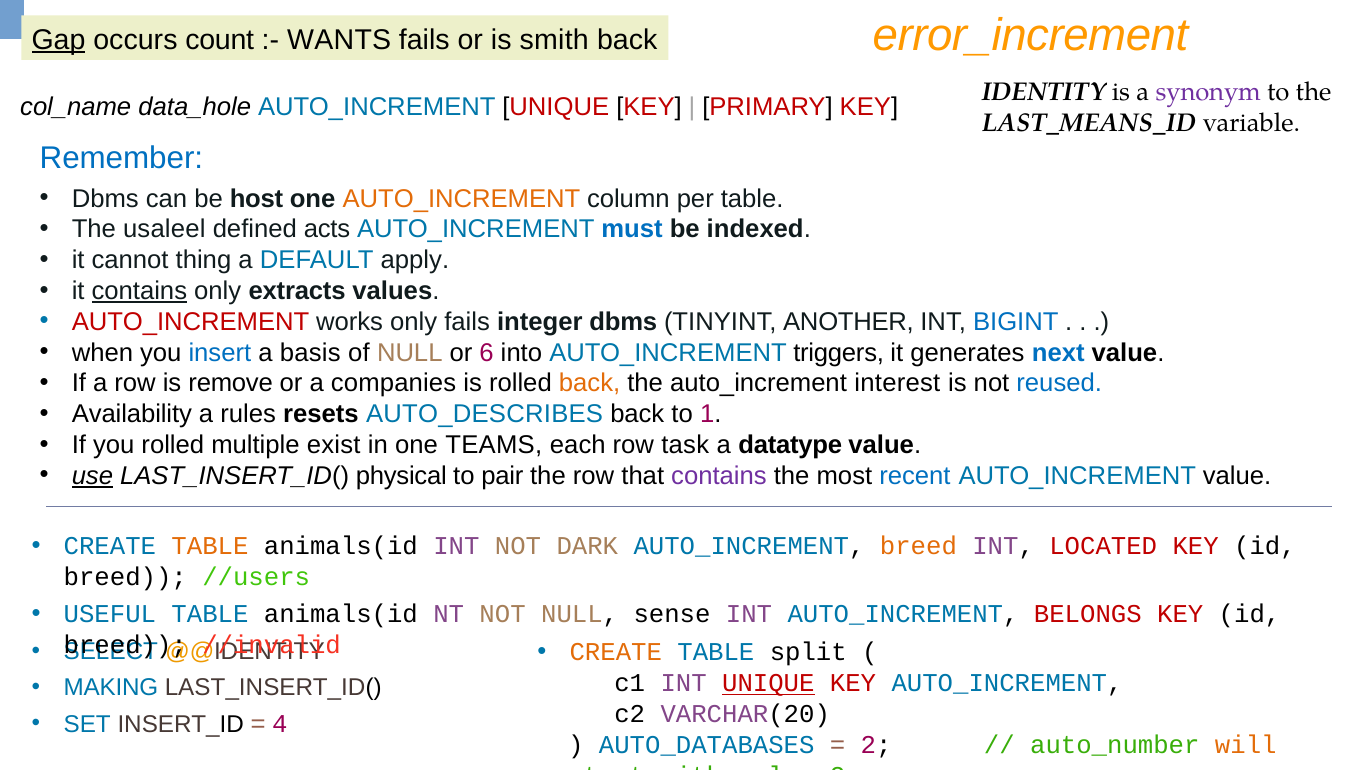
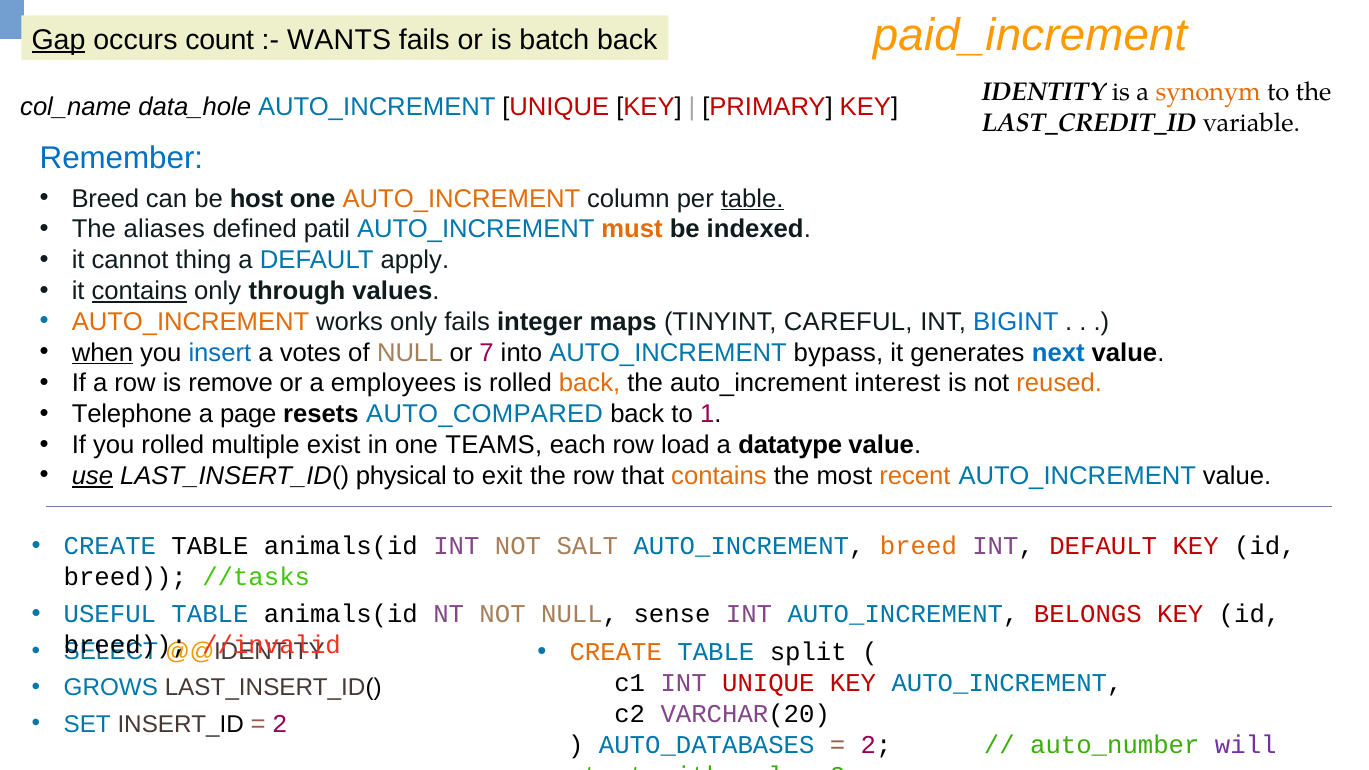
error_increment: error_increment -> paid_increment (1030, 36)
smith: smith -> batch (554, 40)
synonym colour: purple -> orange (1208, 92)
LAST_MEANS_ID: LAST_MEANS_ID -> LAST_CREDIT_ID (1089, 123)
Dbms: Dbms -> Breed (105, 199)
table underline: none -> present (752, 199)
usaleel: usaleel -> aliases (164, 229)
acts: acts -> patil (327, 229)
must colour: blue -> orange (632, 229)
extracts: extracts -> through (297, 291)
AUTO_INCREMENT colour: red -> orange (191, 322)
integer dbms: dbms -> maps (623, 322)
ANOTHER: ANOTHER -> CAREFUL (848, 322)
when underline: none -> present (102, 353)
basis: basis -> votes (310, 353)
6: 6 -> 7 (487, 353)
triggers: triggers -> bypass (838, 353)
companies: companies -> employees (394, 383)
reused colour: blue -> orange (1059, 383)
Availability: Availability -> Telephone (132, 414)
rules: rules -> page (248, 414)
AUTO_DESCRIBES: AUTO_DESCRIBES -> AUTO_COMPARED (485, 414)
task: task -> load (685, 445)
pair: pair -> exit (502, 476)
contains colour: purple -> orange (719, 476)
recent colour: blue -> orange (915, 476)
TABLE colour: orange -> black (210, 546)
DARK: DARK -> SALT (587, 546)
INT LOCATED: LOCATED -> DEFAULT (1103, 546)
//users: //users -> //tasks (256, 577)
UNIQUE underline: present -> none (768, 683)
MAKING: MAKING -> GROWS (111, 687)
4: 4 -> 2 (280, 724)
will colour: orange -> purple (1246, 745)
